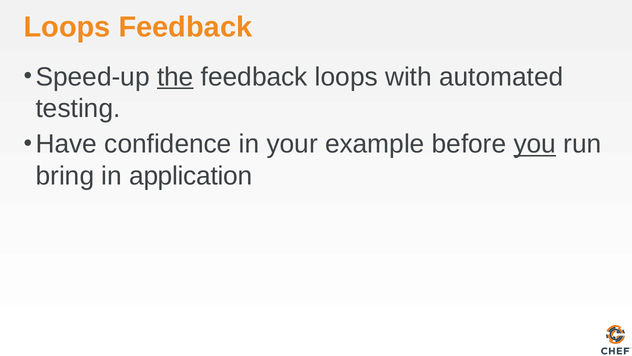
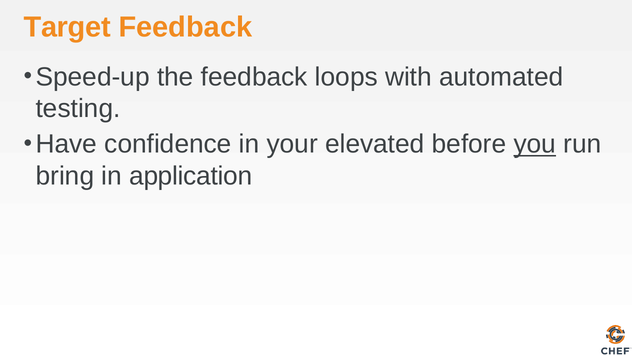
Loops: Loops -> Target (67, 27)
the underline: present -> none (175, 77)
example: example -> elevated (375, 144)
